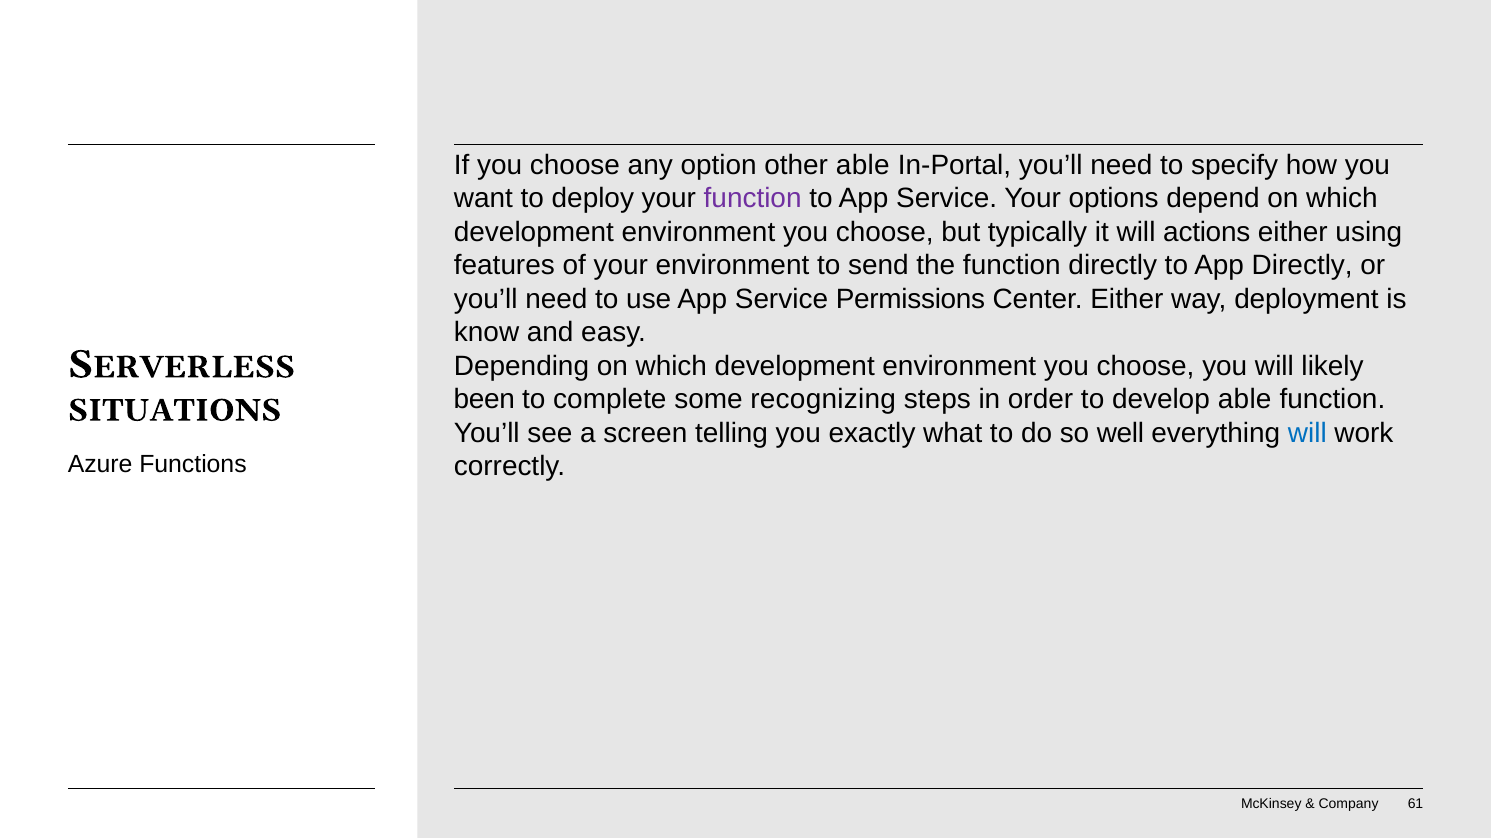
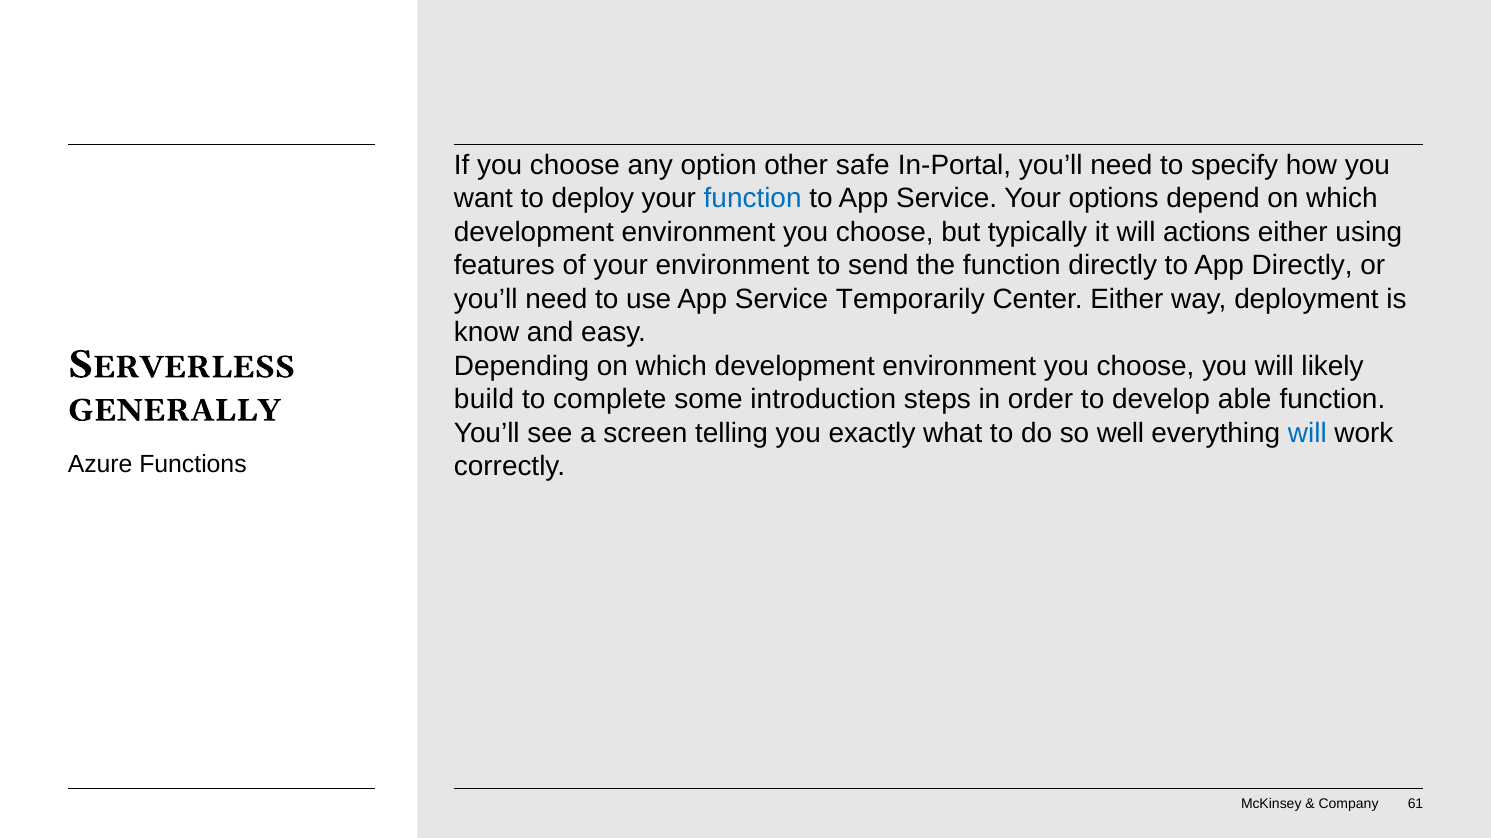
other able: able -> safe (863, 165)
function colour: purple -> blue (753, 199)
Permissions: Permissions -> Temporarily (910, 299)
been: been -> build (484, 400)
recognizing: recognizing -> introduction (823, 400)
SITUATIONS: SITUATIONS -> GENERALLY (174, 411)
